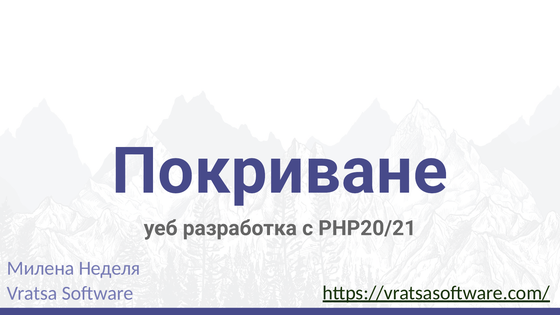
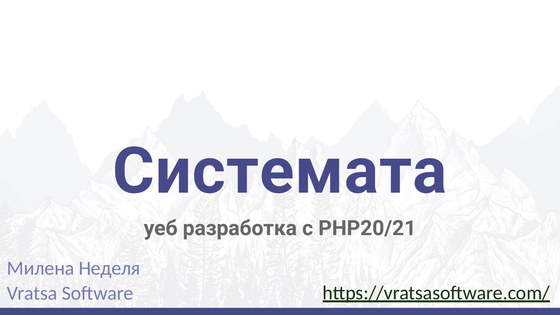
Покриване: Покриване -> Системата (280, 171)
